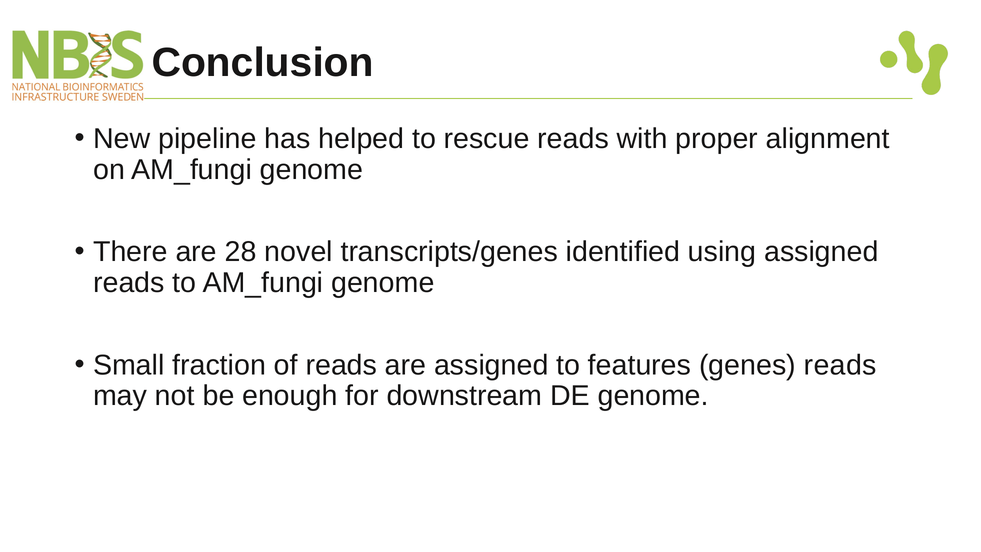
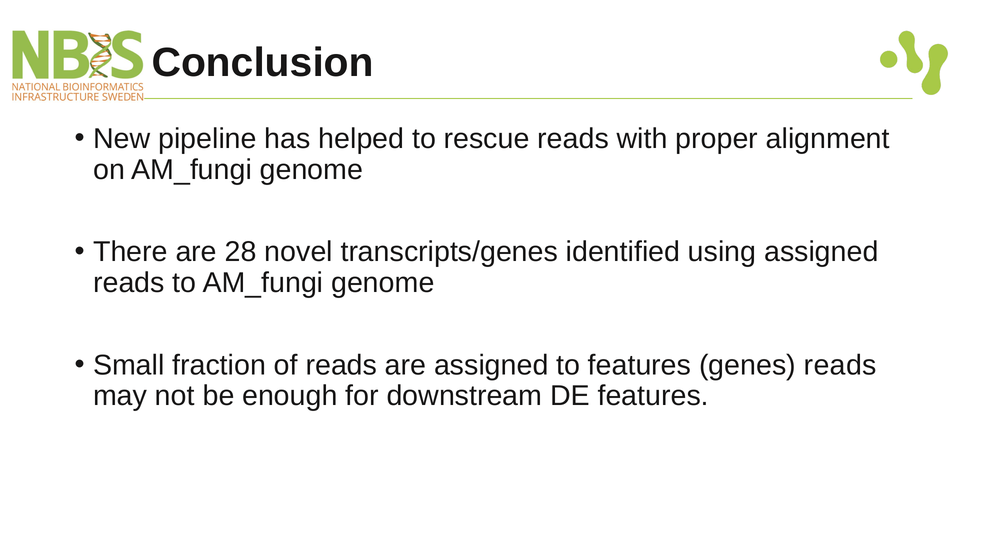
DE genome: genome -> features (653, 396)
